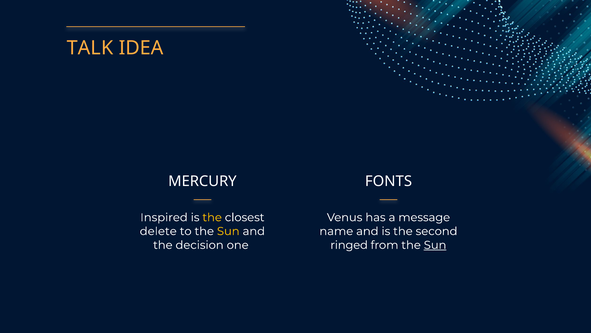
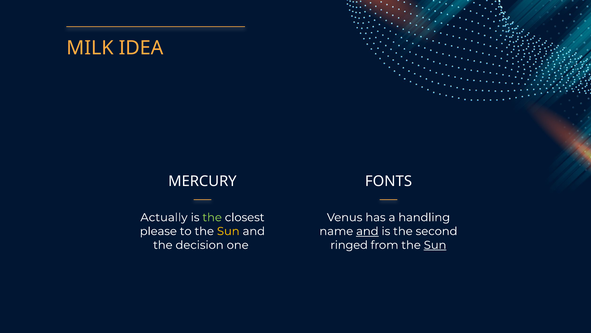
TALK: TALK -> MILK (90, 48)
Inspired: Inspired -> Actually (164, 217)
the colour: yellow -> light green (212, 217)
message: message -> handling (424, 217)
delete: delete -> please (158, 231)
and underline: none -> present (367, 231)
